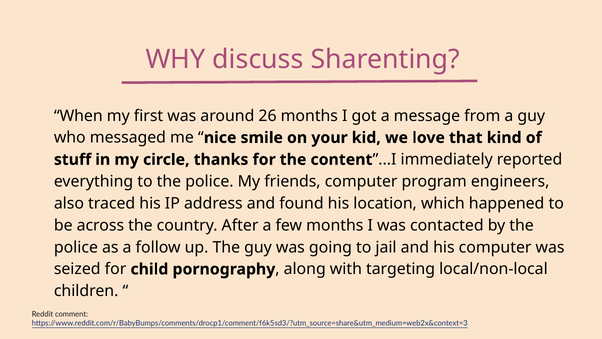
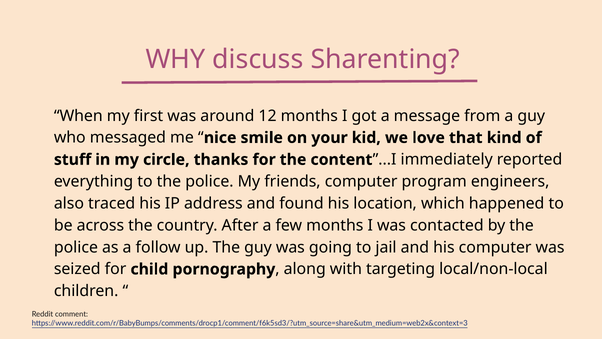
26: 26 -> 12 (268, 116)
